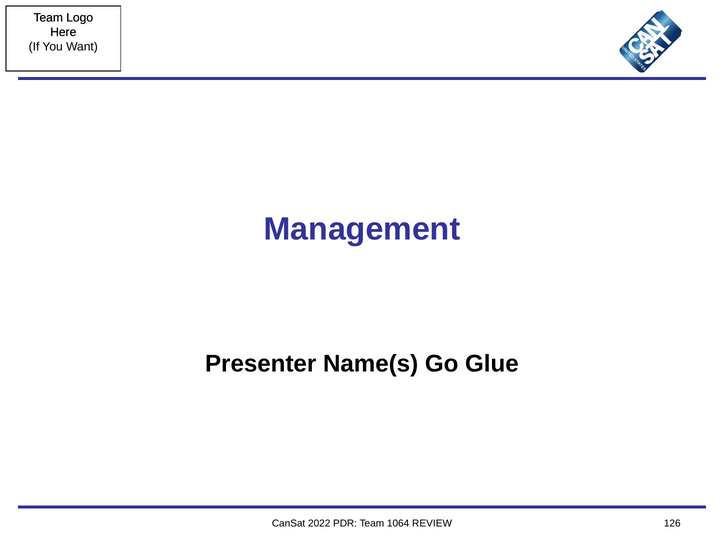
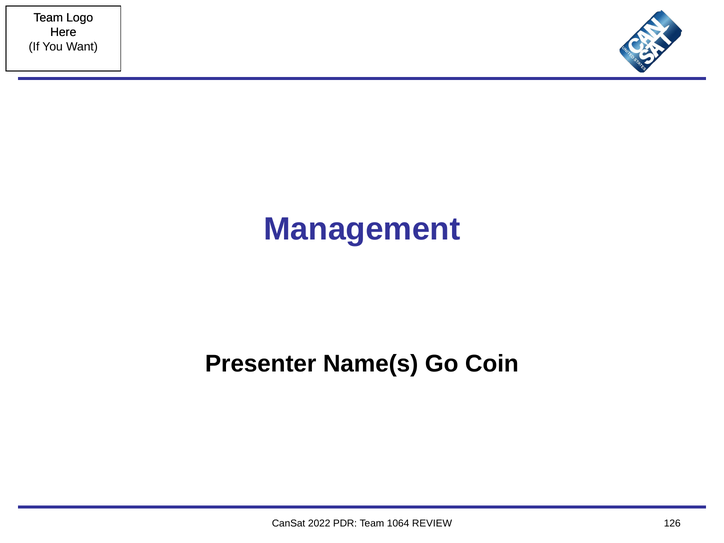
Glue: Glue -> Coin (492, 364)
